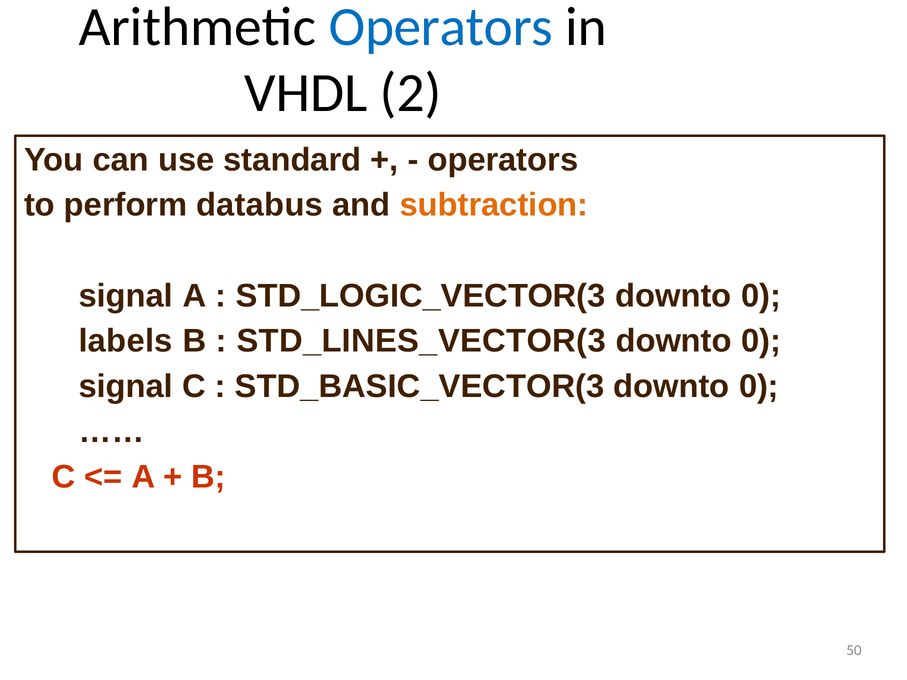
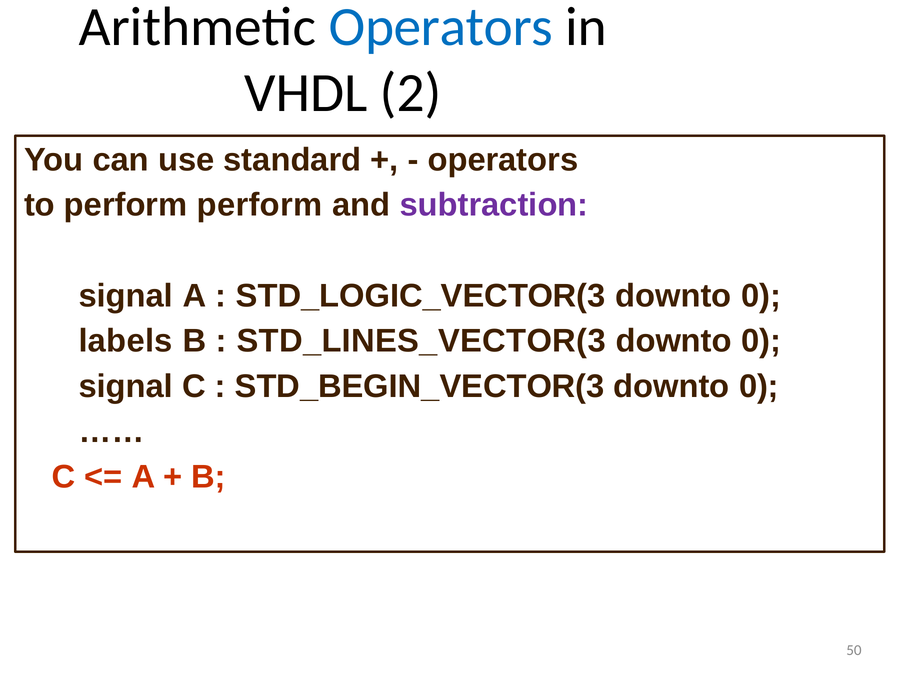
perform databus: databus -> perform (260, 205)
subtraction colour: orange -> purple (494, 205)
STD_BASIC_VECTOR(3: STD_BASIC_VECTOR(3 -> STD_BEGIN_VECTOR(3 (420, 386)
